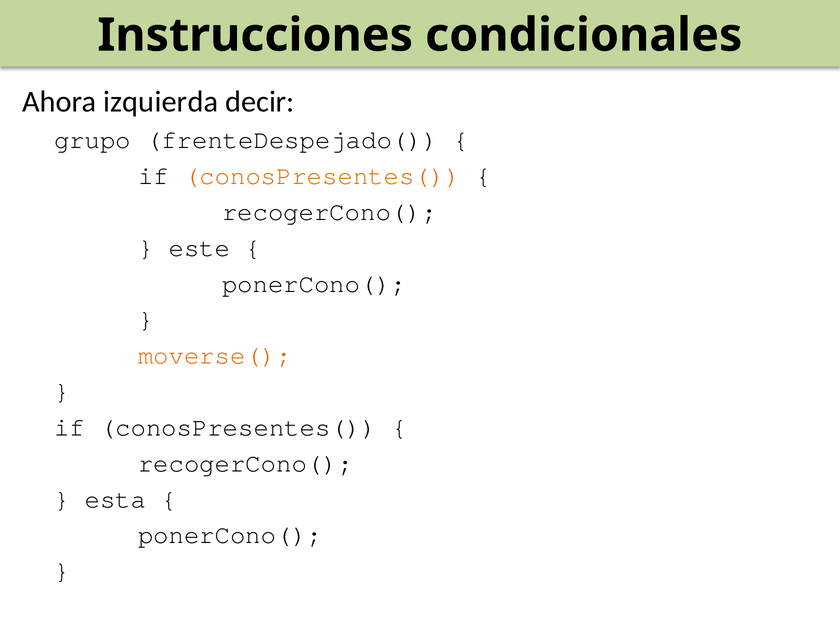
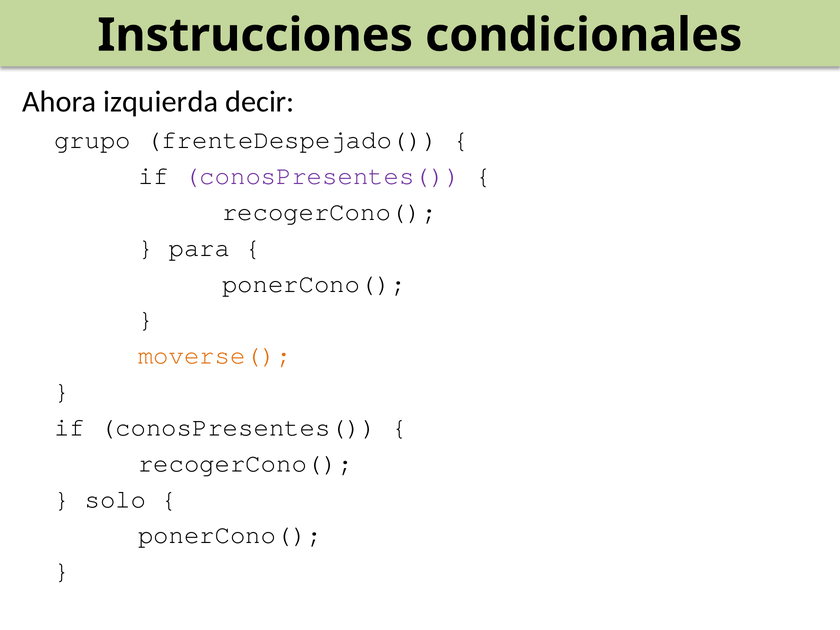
conosPresentes( colour: orange -> purple (322, 176)
este: este -> para (199, 248)
esta: esta -> solo (115, 499)
